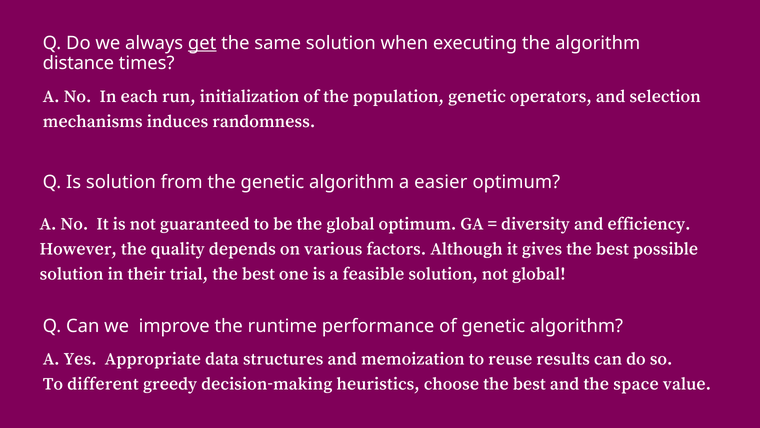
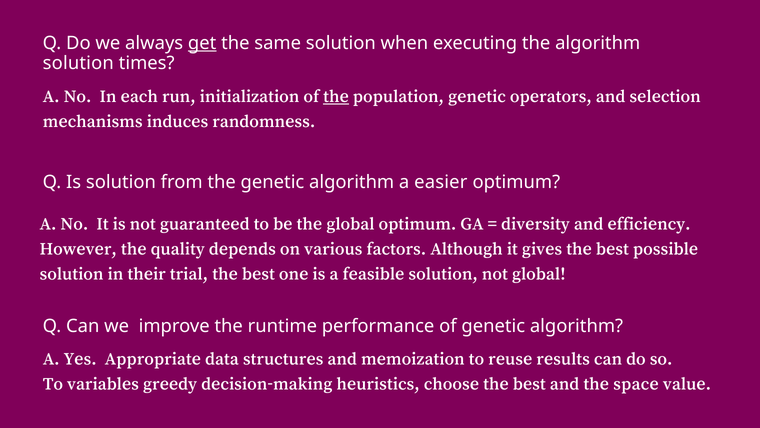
distance: distance -> solution (78, 63)
the underline: none -> present (336, 96)
different: different -> variables (103, 383)
